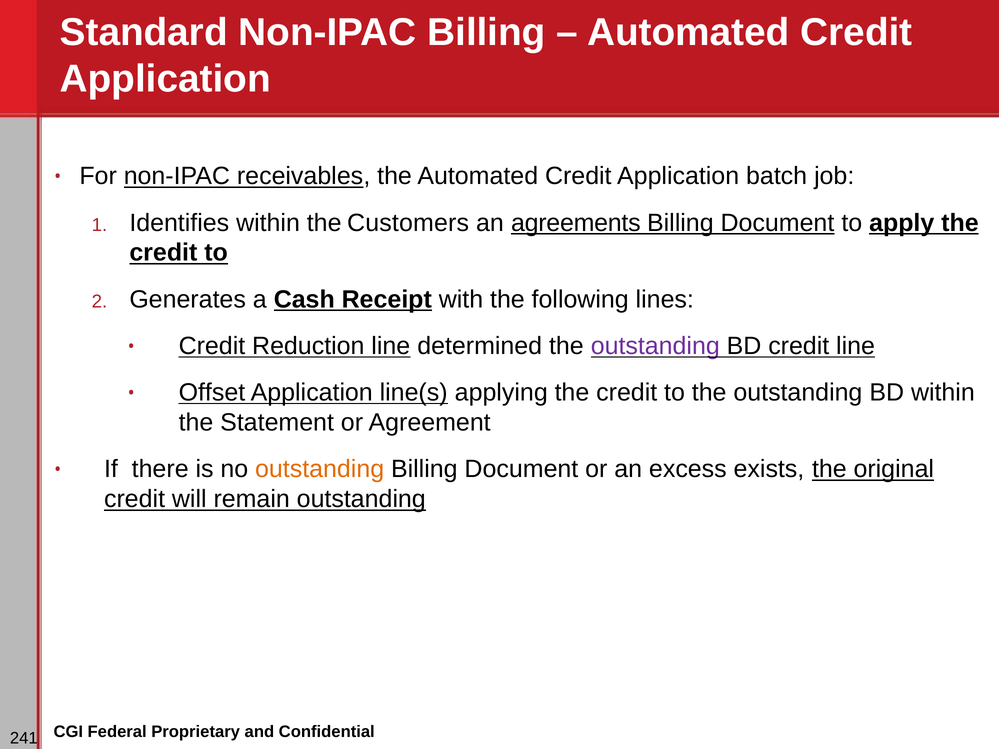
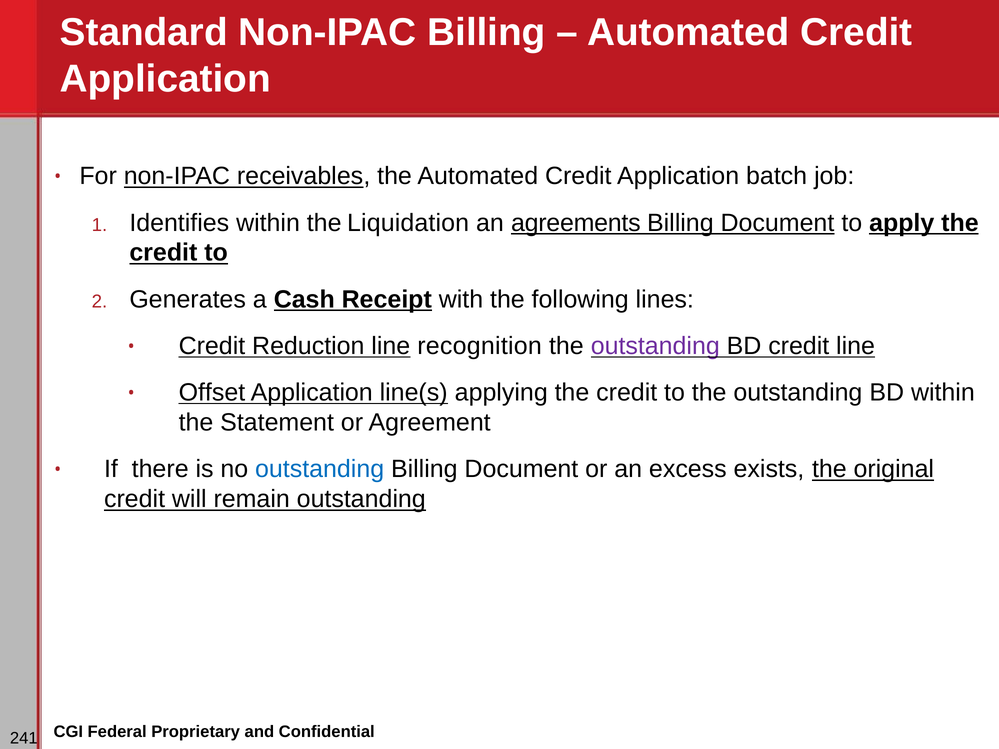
Customers: Customers -> Liquidation (408, 223)
determined: determined -> recognition (480, 346)
outstanding colour: orange -> blue (320, 469)
